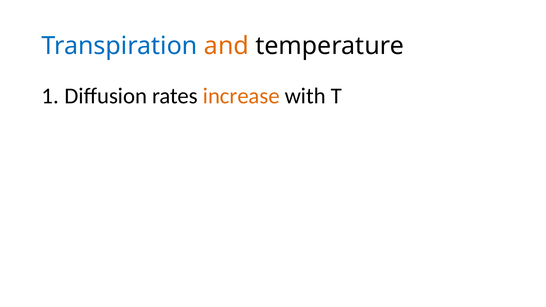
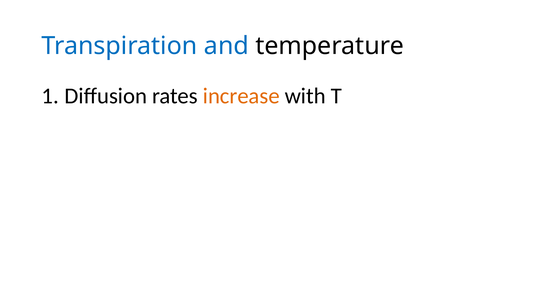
and colour: orange -> blue (226, 46)
